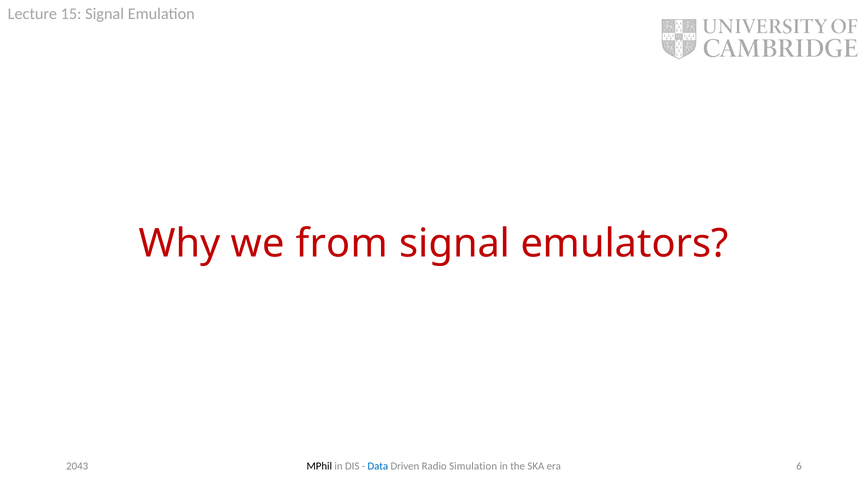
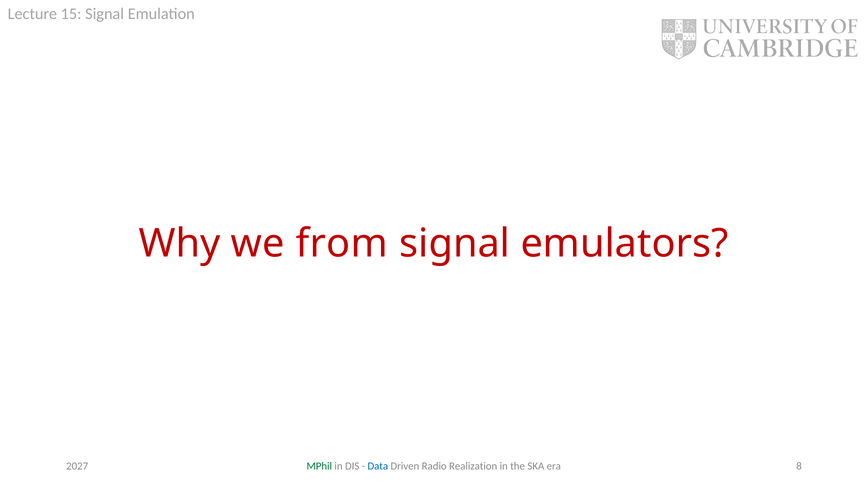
MPhil colour: black -> green (319, 466)
Simulation: Simulation -> Realization (473, 466)
6: 6 -> 8 (799, 466)
2043: 2043 -> 2027 (77, 466)
